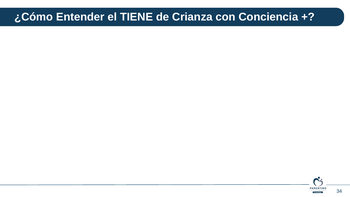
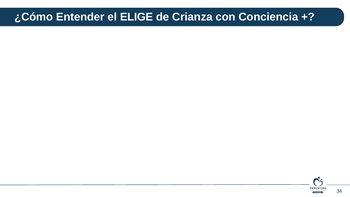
TIENE: TIENE -> ELIGE (137, 17)
